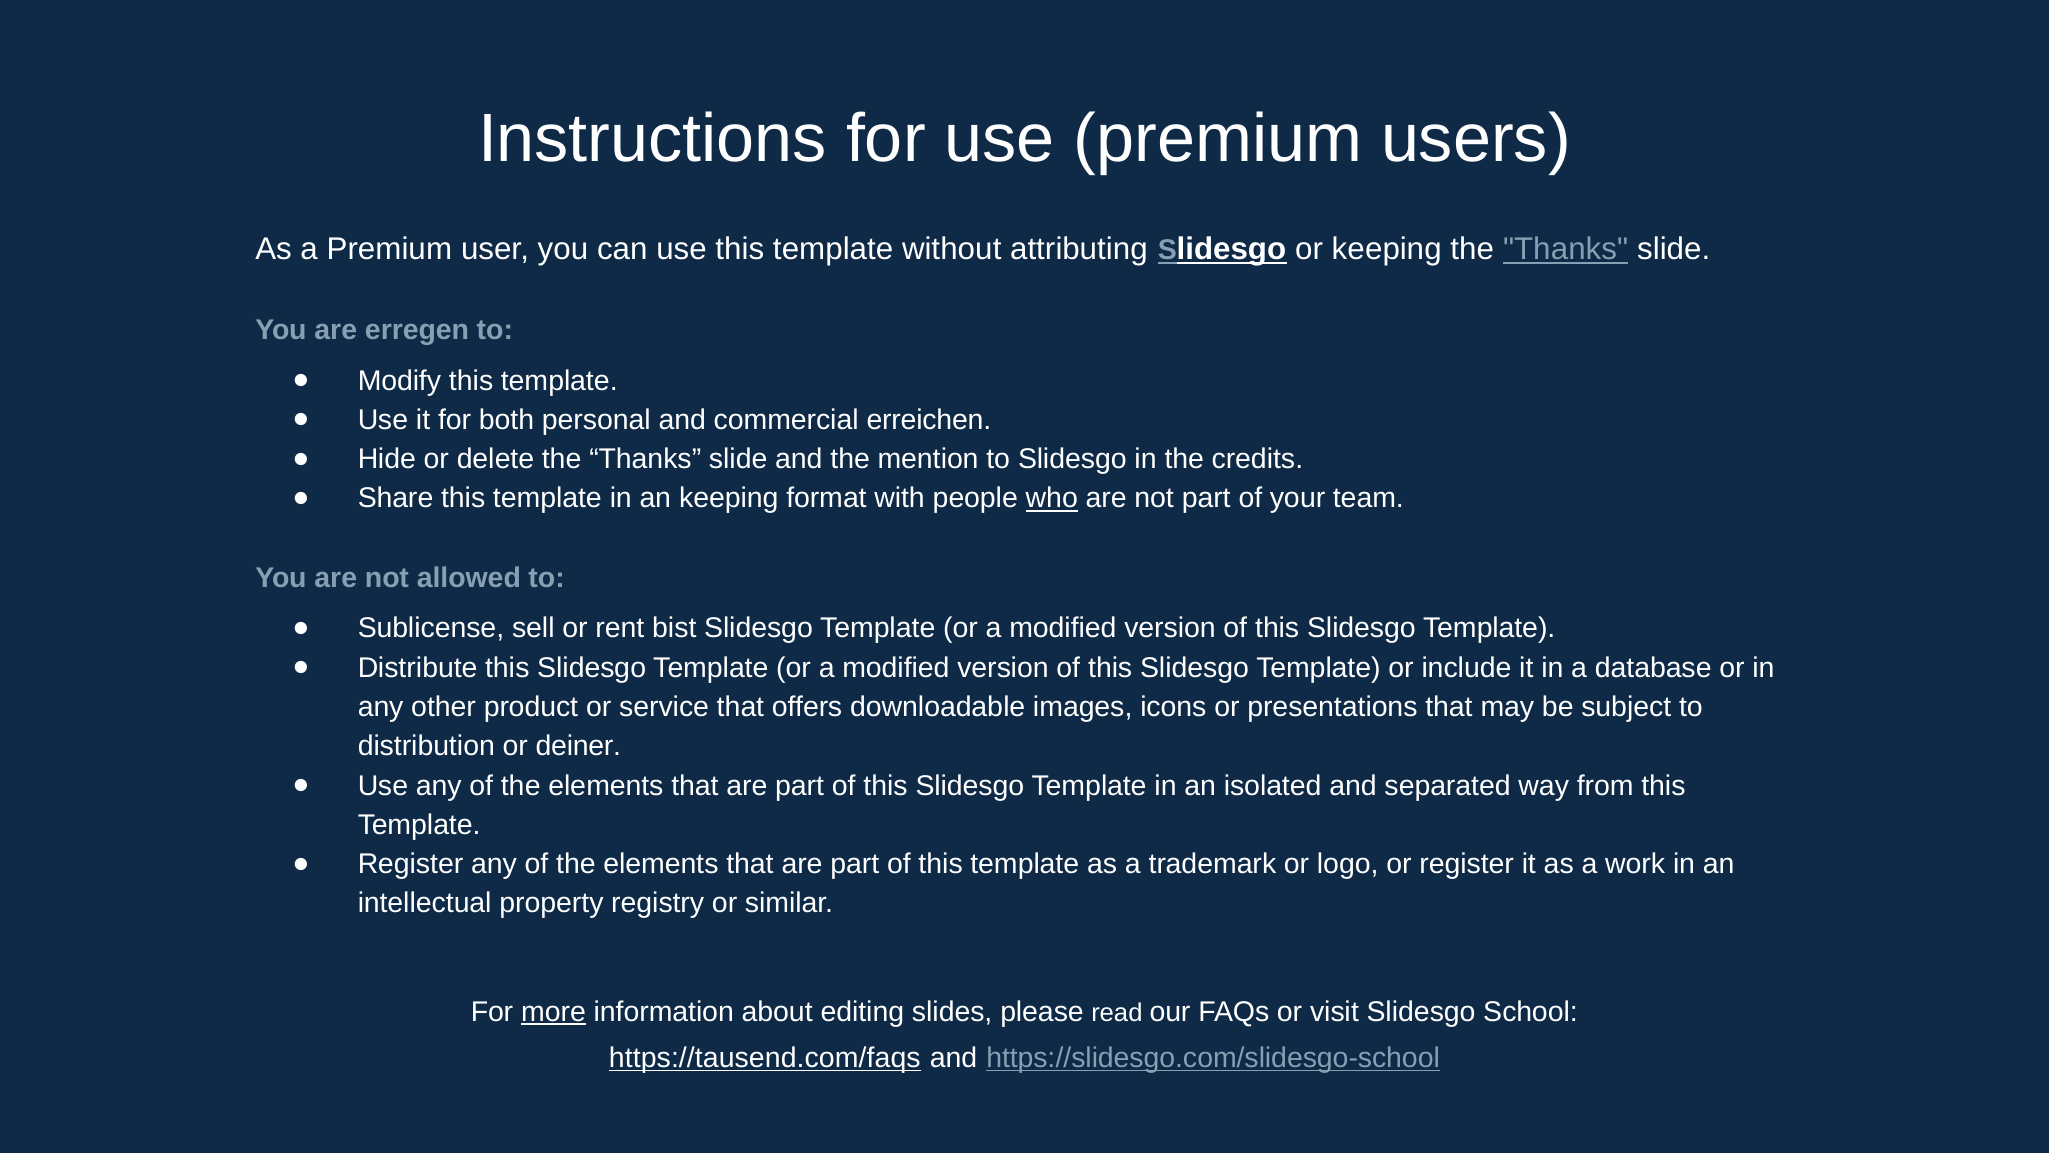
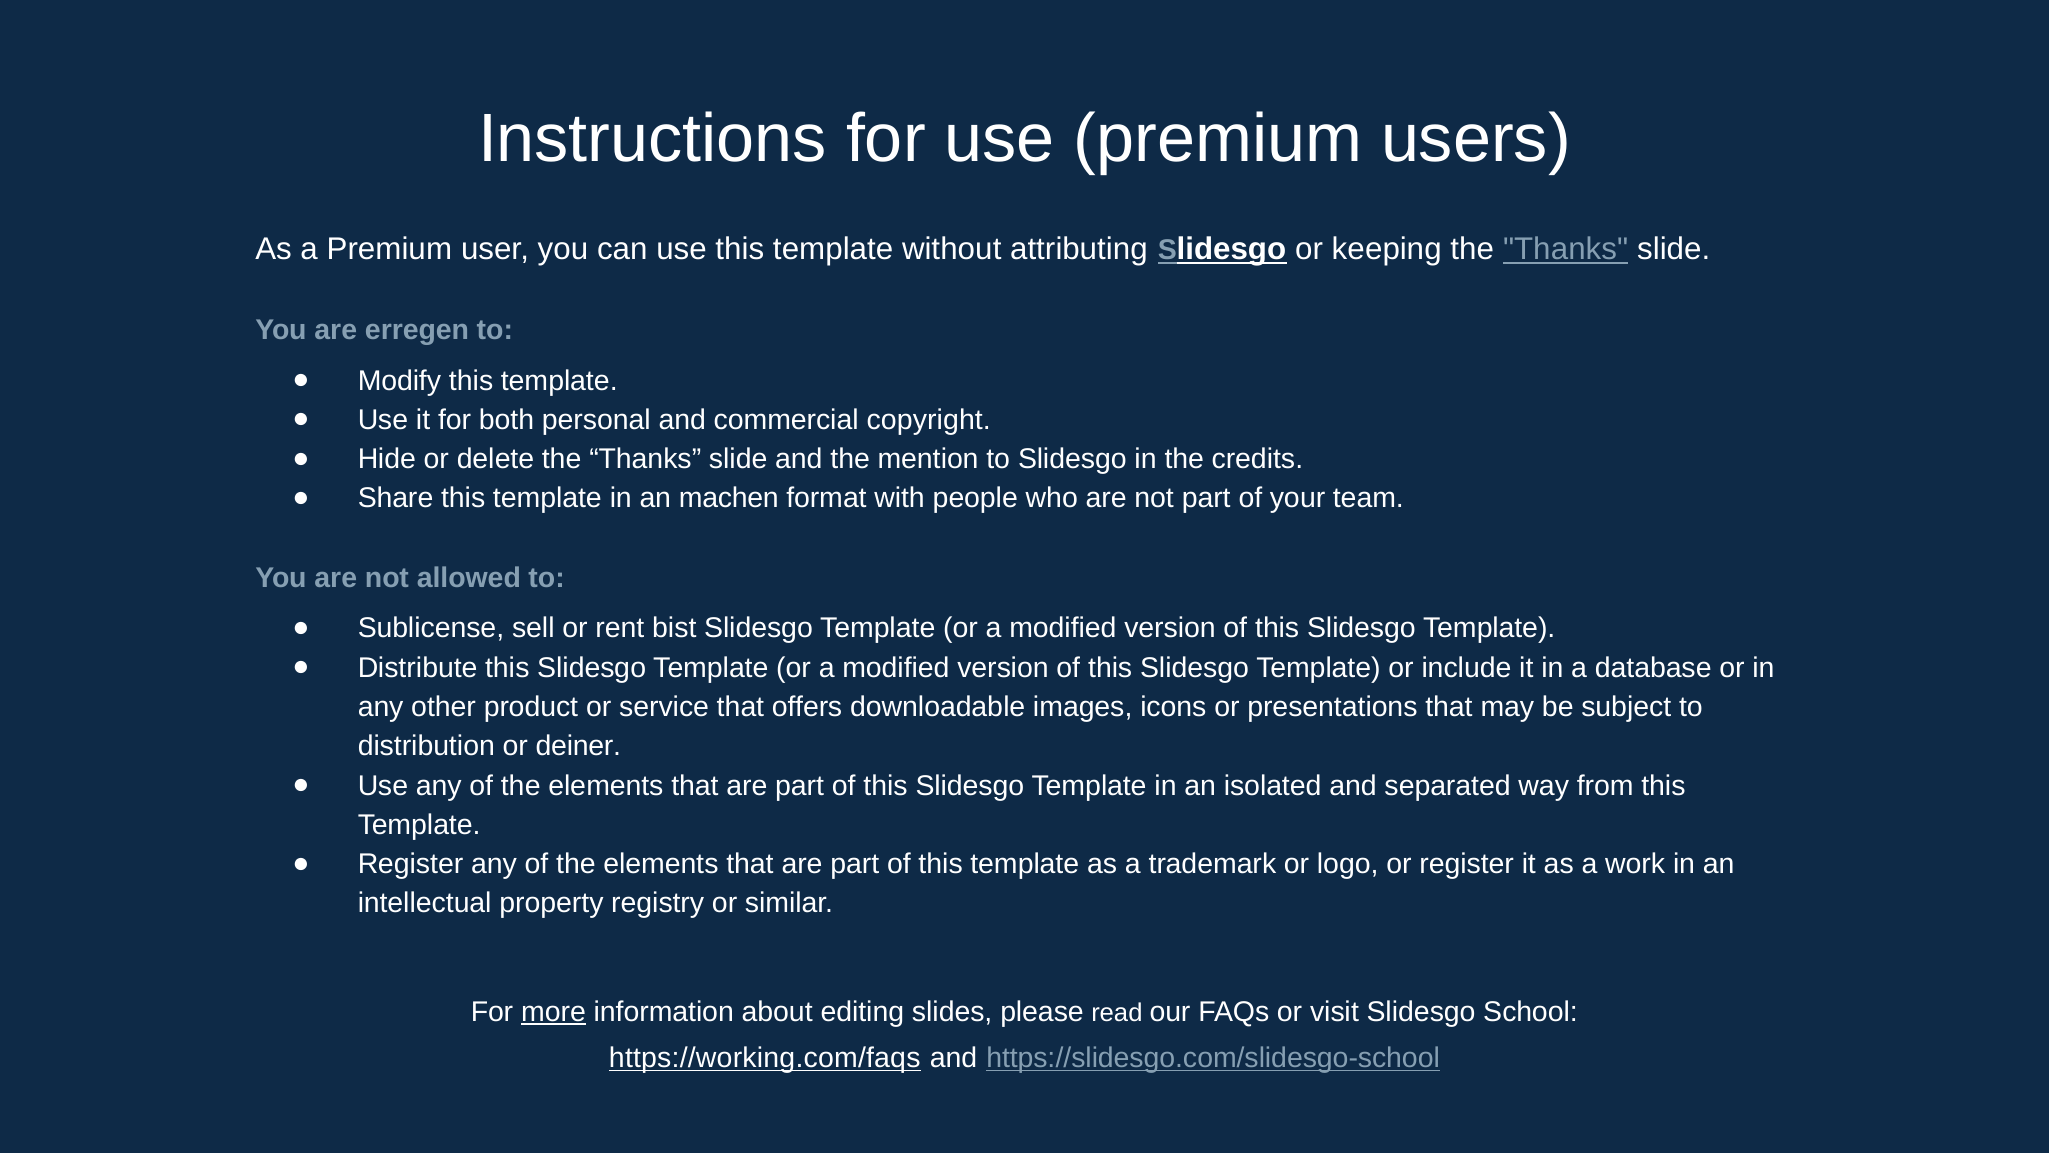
erreichen: erreichen -> copyright (929, 420)
an keeping: keeping -> machen (729, 498)
who underline: present -> none (1052, 498)
https://tausend.com/faqs: https://tausend.com/faqs -> https://working.com/faqs (765, 1057)
